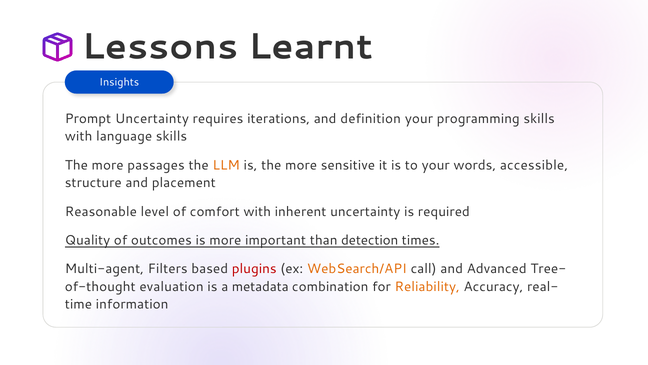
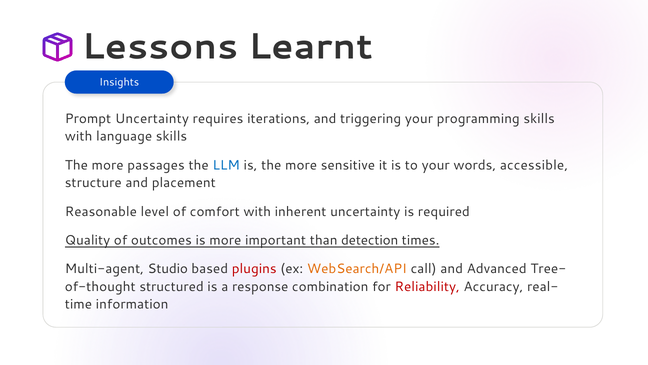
definition: definition -> triggering (371, 118)
LLM colour: orange -> blue (226, 165)
Filters: Filters -> Studio (168, 268)
evaluation: evaluation -> structured (172, 286)
metadata: metadata -> response (260, 286)
Reliability colour: orange -> red (427, 286)
